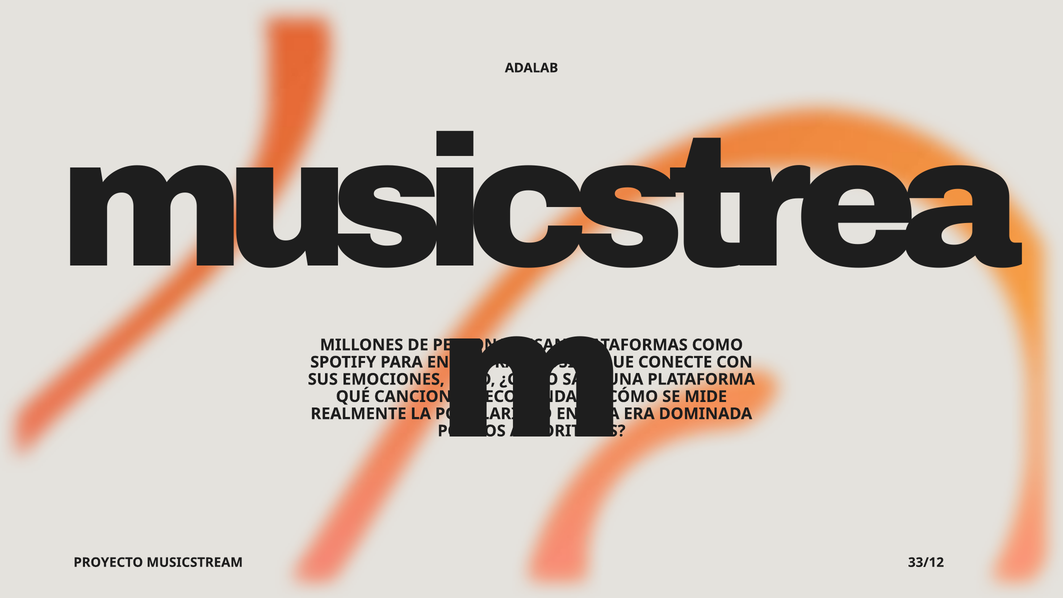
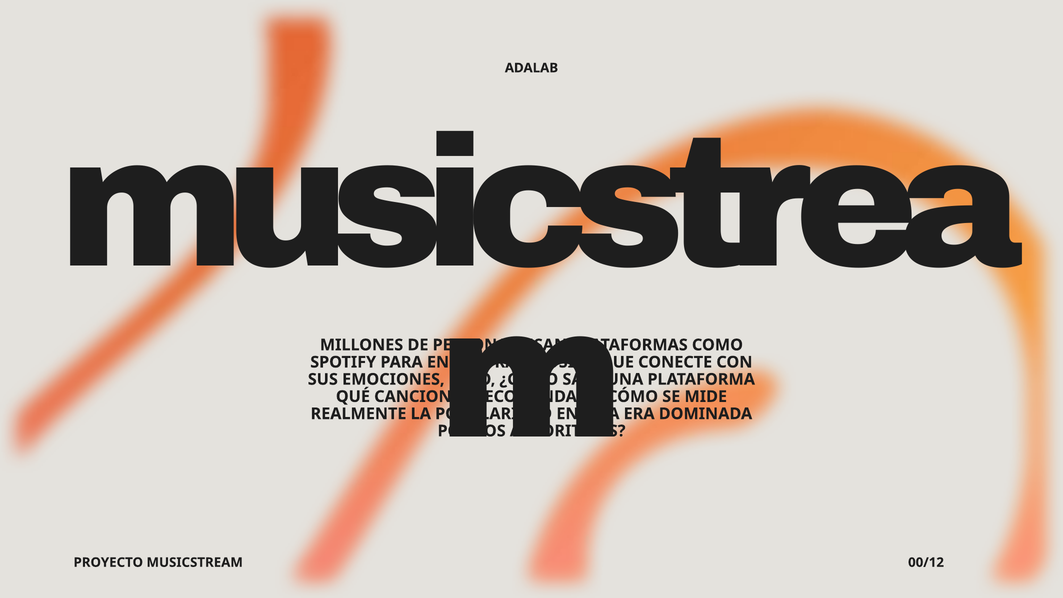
33/12: 33/12 -> 00/12 (926, 562)
